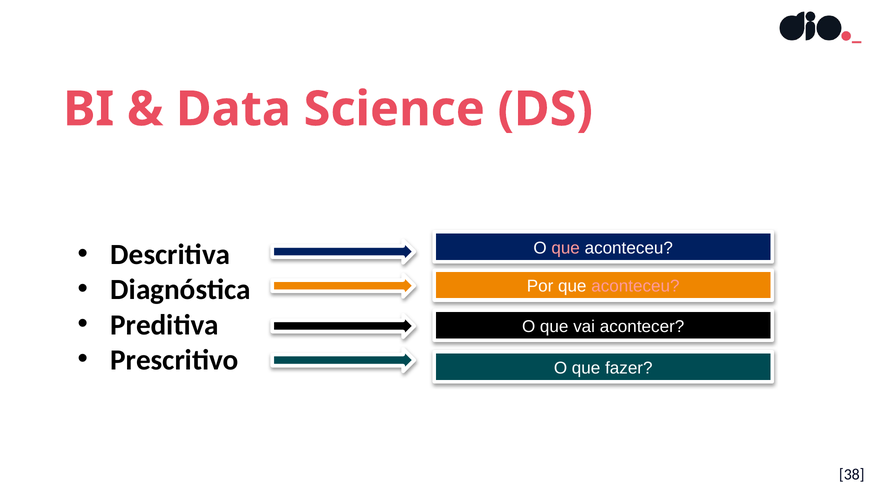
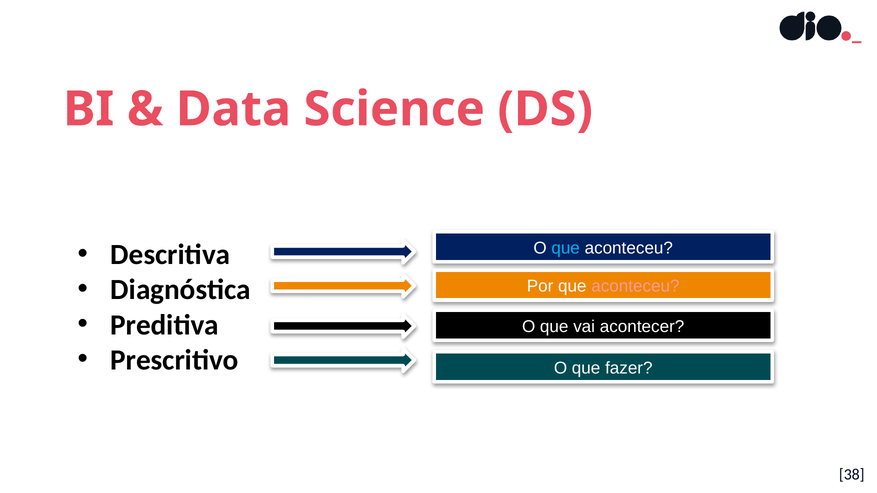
que colour: pink -> light blue (566, 248)
